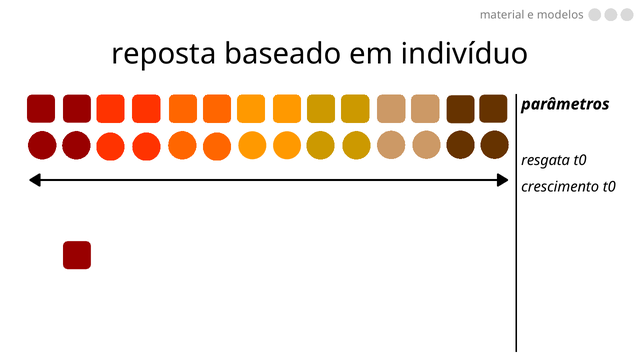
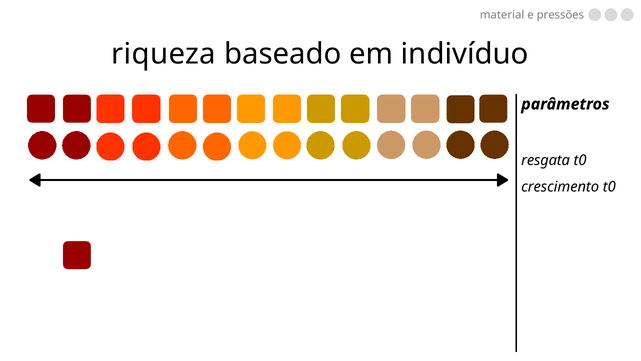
modelos: modelos -> pressões (560, 15)
reposta: reposta -> riqueza (164, 54)
